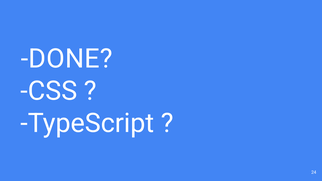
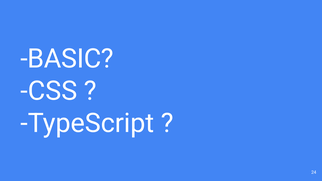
DONE: DONE -> BASIC (67, 59)
